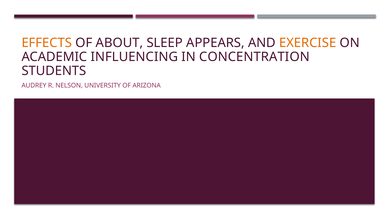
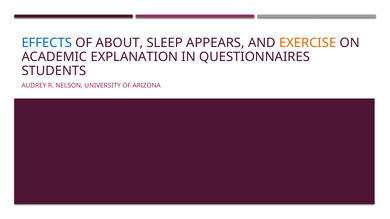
EFFECTS colour: orange -> blue (47, 43)
INFLUENCING: INFLUENCING -> EXPLANATION (134, 57)
CONCENTRATION: CONCENTRATION -> QUESTIONNAIRES (255, 57)
